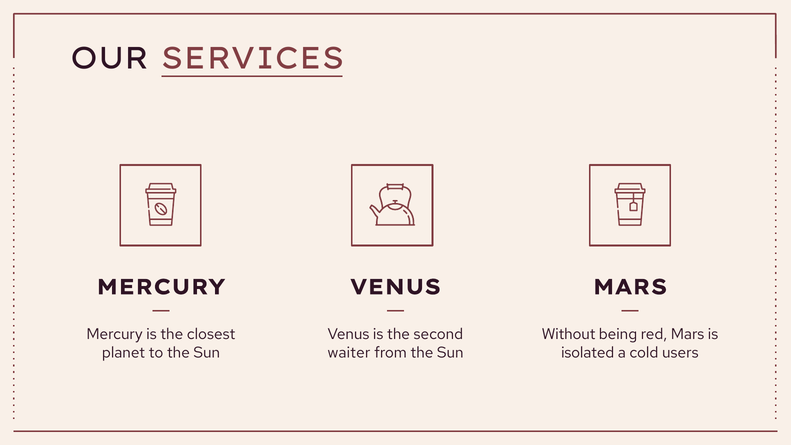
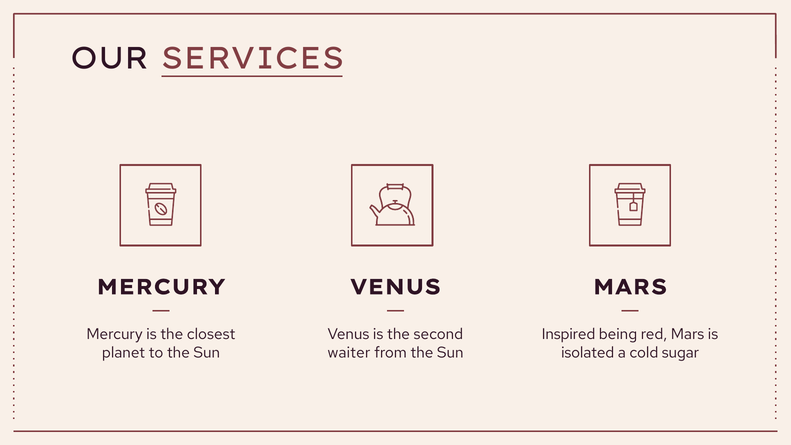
Without: Without -> Inspired (569, 334)
users: users -> sugar (680, 353)
